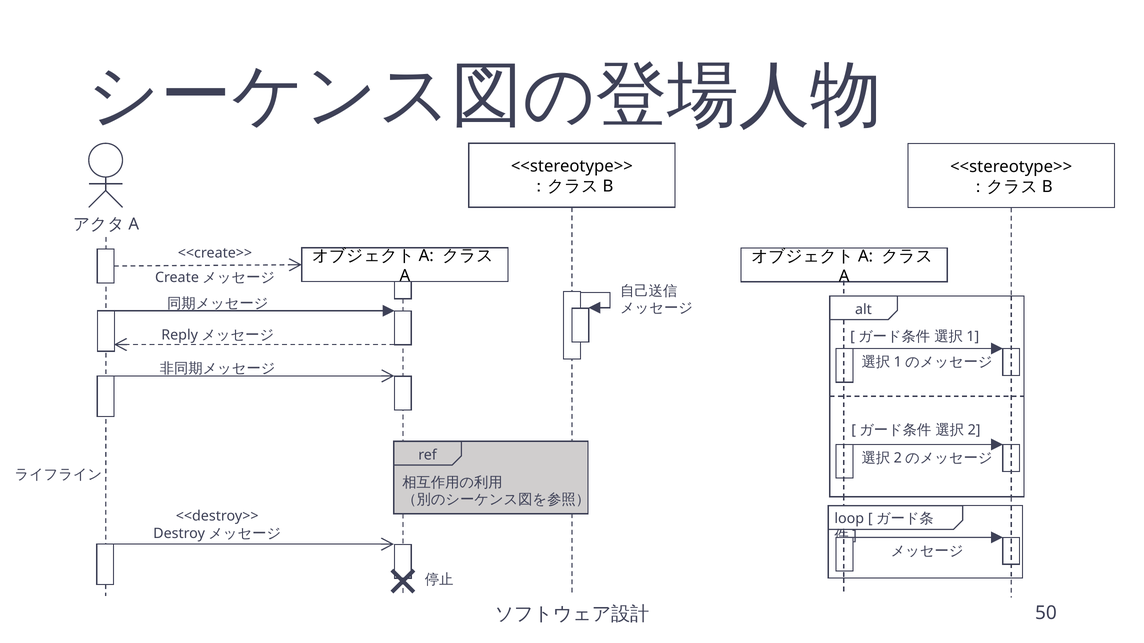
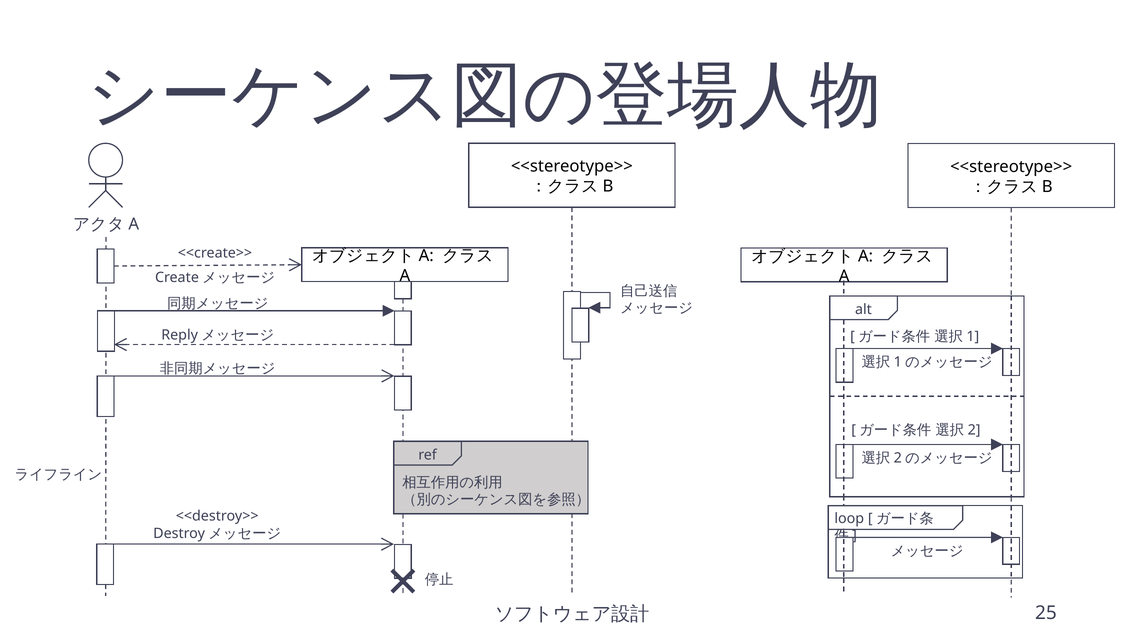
50: 50 -> 25 (1046, 613)
